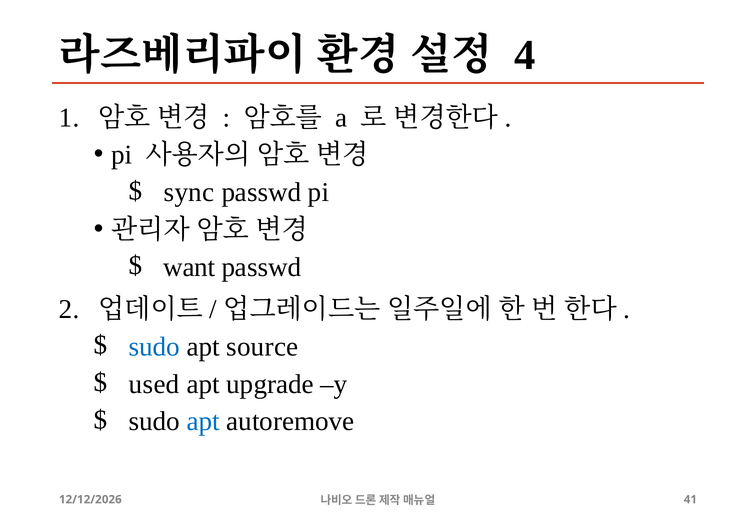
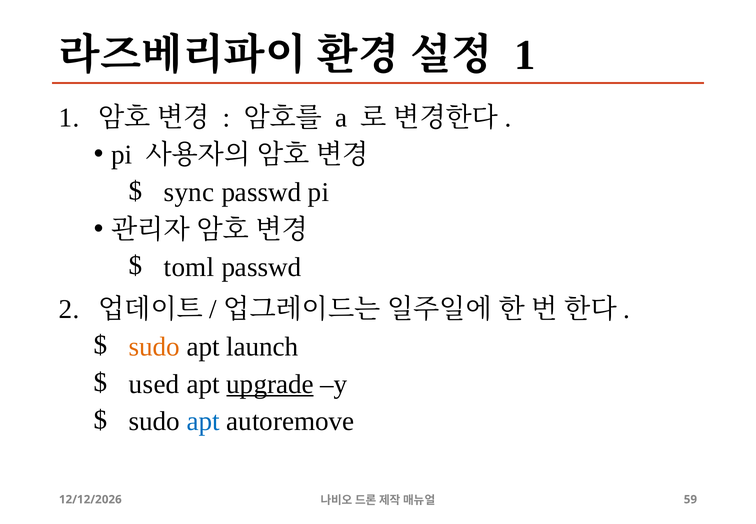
4: 4 -> 1 (525, 55)
want: want -> toml (189, 267)
sudo colour: blue -> orange (154, 346)
source: source -> launch (262, 346)
upgrade underline: none -> present (270, 384)
41: 41 -> 59 (690, 499)
